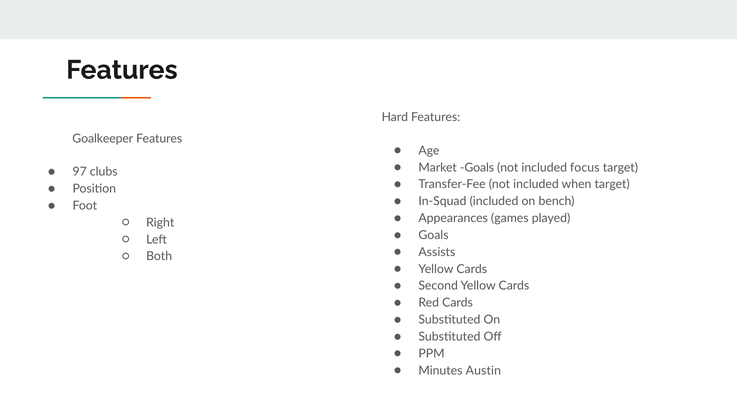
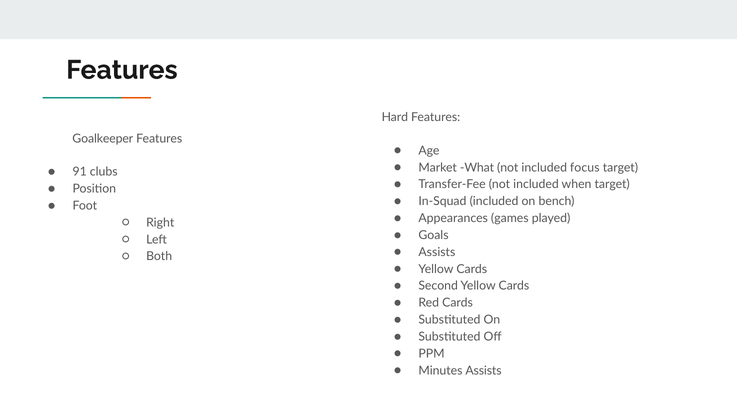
Market Goals: Goals -> What (477, 168)
97: 97 -> 91 (80, 172)
Minutes Austin: Austin -> Assists (483, 371)
